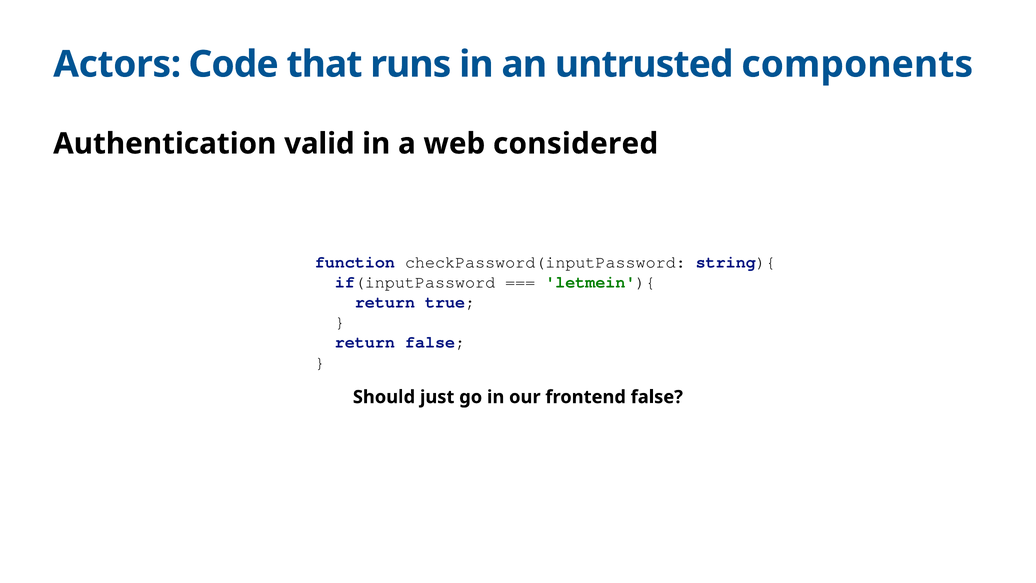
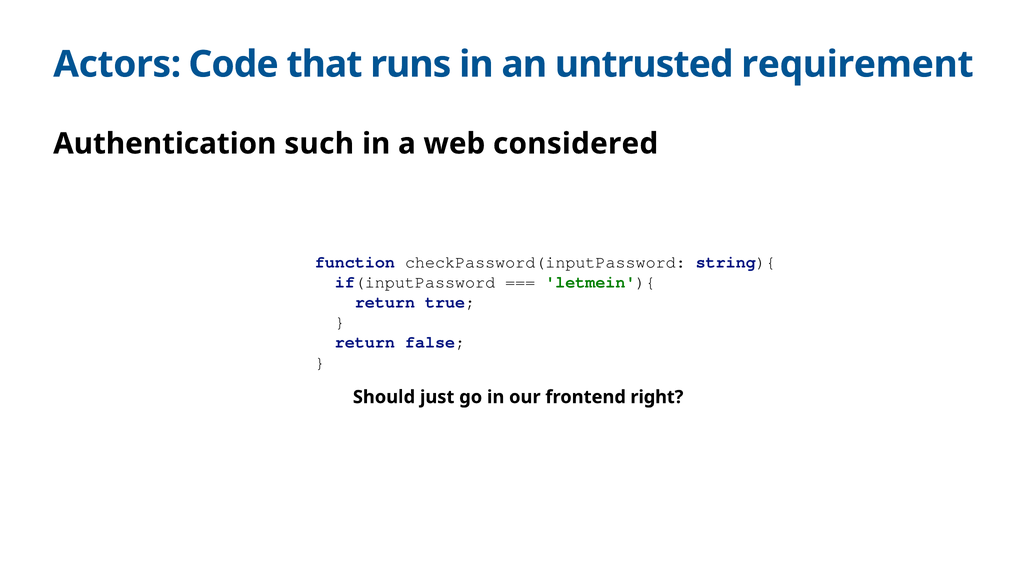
components: components -> requirement (857, 64)
valid: valid -> such (319, 144)
frontend false: false -> right (657, 397)
